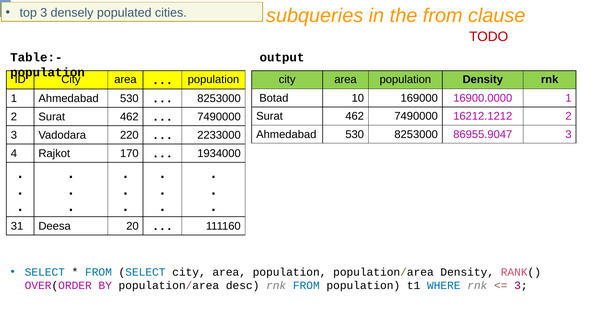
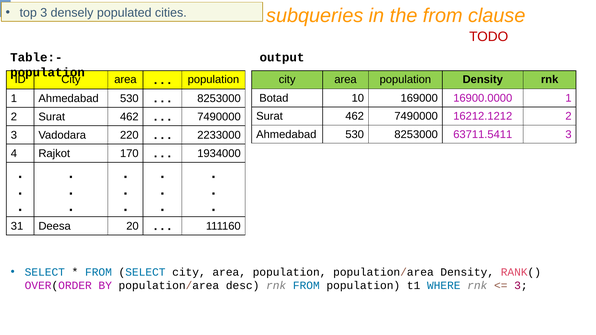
86955.9047: 86955.9047 -> 63711.5411 (483, 134)
